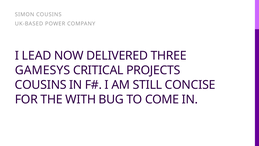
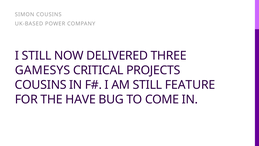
I LEAD: LEAD -> STILL (37, 56)
CONCISE: CONCISE -> FEATURE (190, 85)
WITH: WITH -> HAVE (81, 99)
